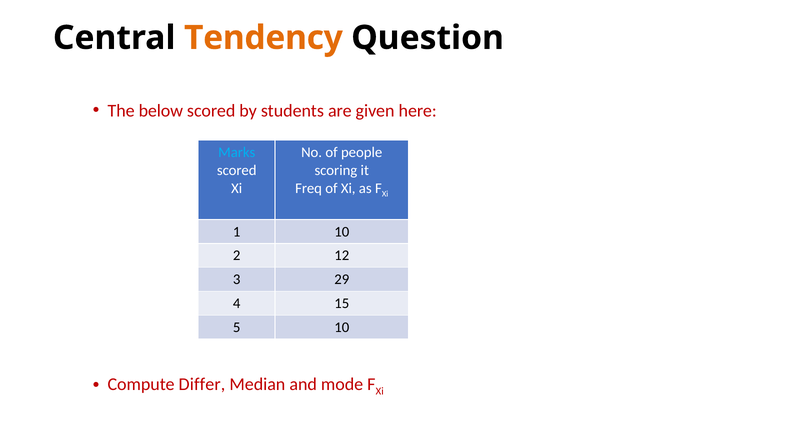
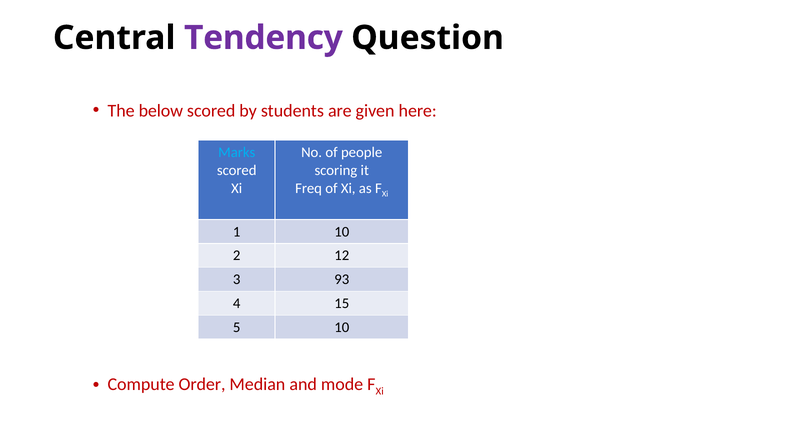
Tendency colour: orange -> purple (263, 38)
29: 29 -> 93 (342, 280)
Differ: Differ -> Order (202, 384)
